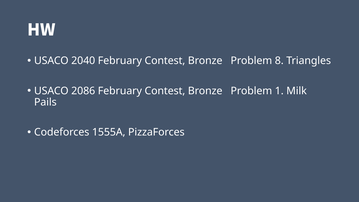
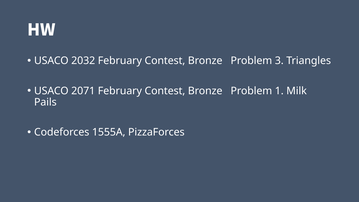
2040: 2040 -> 2032 (83, 61)
8: 8 -> 3 (279, 61)
2086: 2086 -> 2071 (83, 91)
